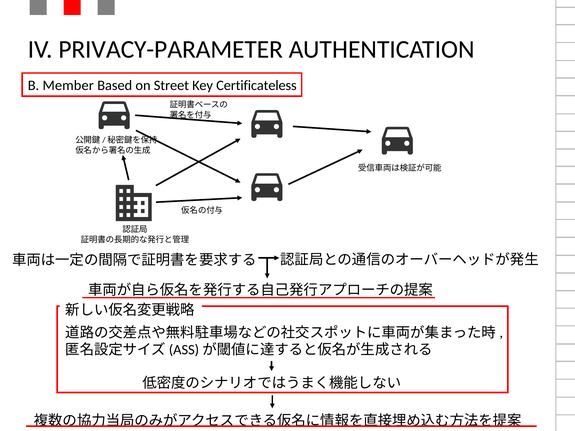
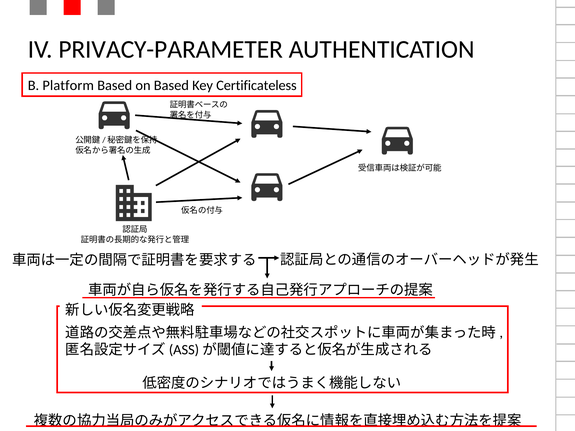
Member: Member -> Platform (68, 86)
on Street: Street -> Based (171, 86)
